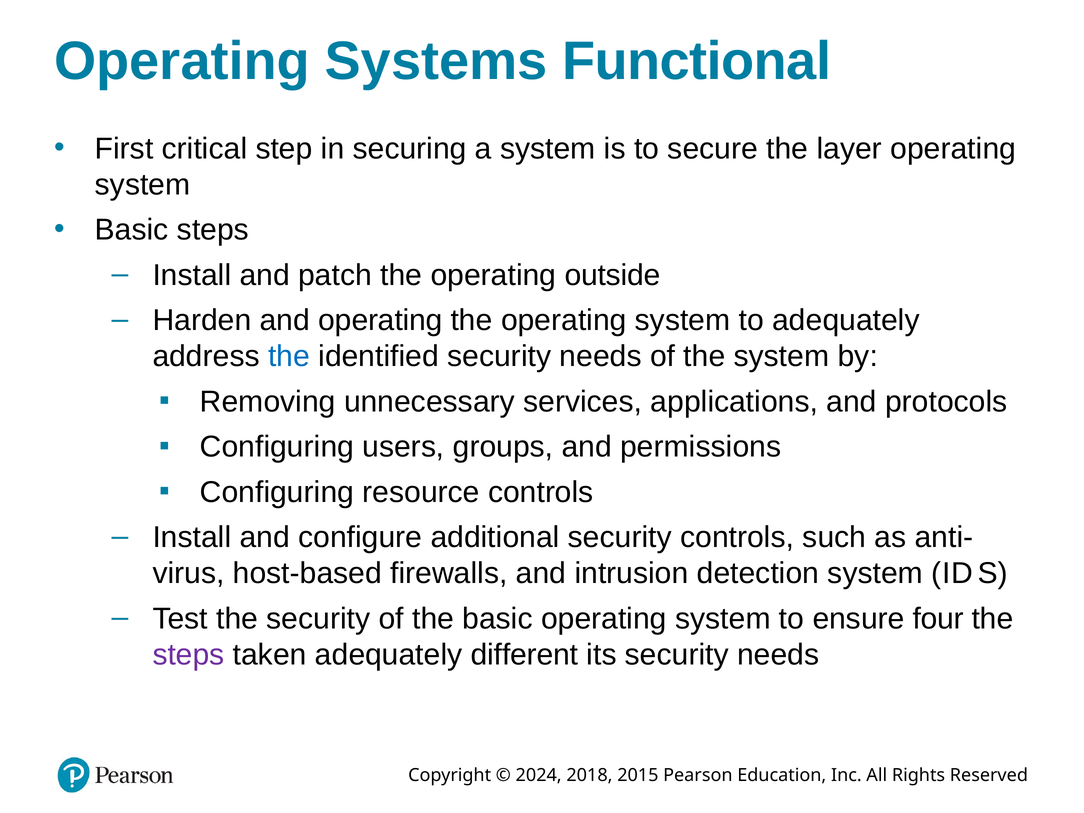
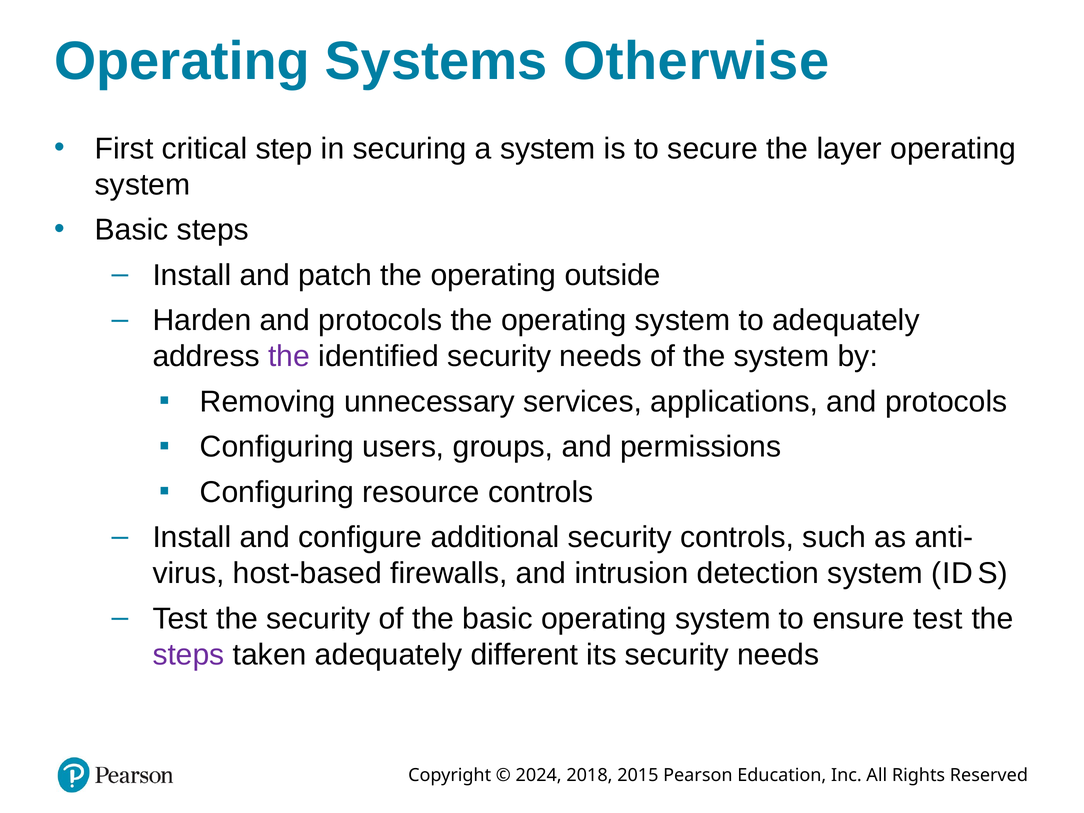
Functional: Functional -> Otherwise (696, 61)
Harden and operating: operating -> protocols (380, 320)
the colour: blue -> purple (289, 357)
ensure four: four -> test (938, 619)
